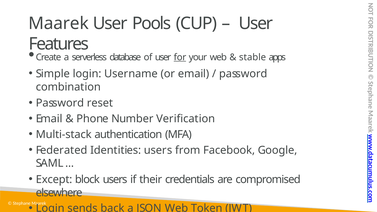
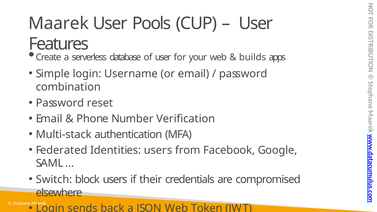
for underline: present -> none (180, 57)
stable: stable -> builds (253, 57)
Except: Except -> Switch (54, 180)
